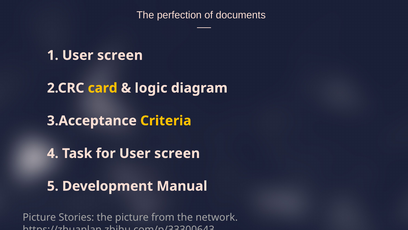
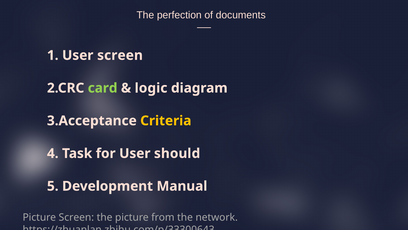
card colour: yellow -> light green (103, 88)
for User screen: screen -> should (177, 153)
Picture Stories: Stories -> Screen (76, 217)
